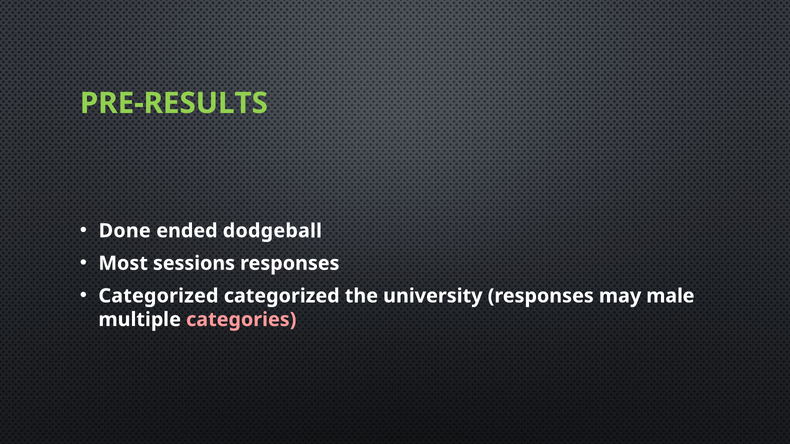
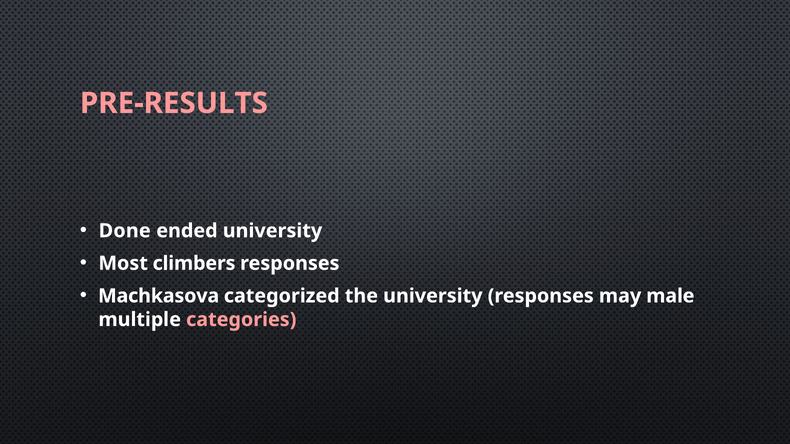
PRE-RESULTS colour: light green -> pink (174, 103)
ended dodgeball: dodgeball -> university (272, 231)
sessions: sessions -> climbers (194, 264)
Categorized: Categorized -> Machkasova (159, 296)
